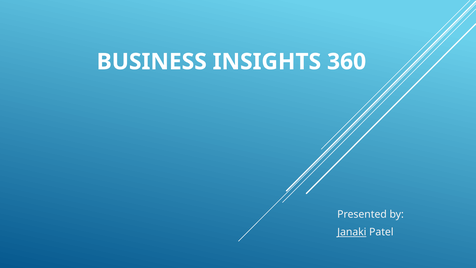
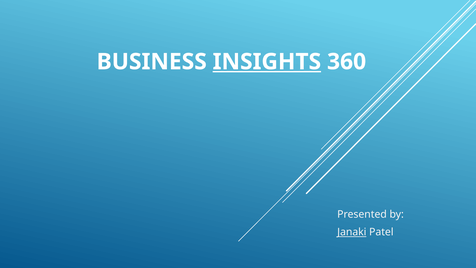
INSIGHTS underline: none -> present (267, 62)
